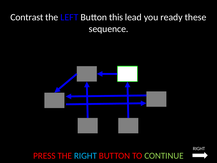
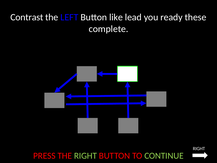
this: this -> like (116, 17)
sequence: sequence -> complete (109, 29)
RIGHT colour: light blue -> light green (85, 156)
